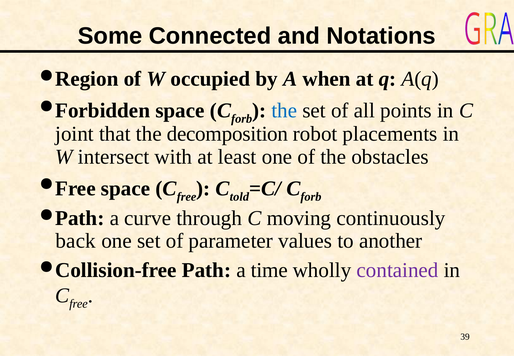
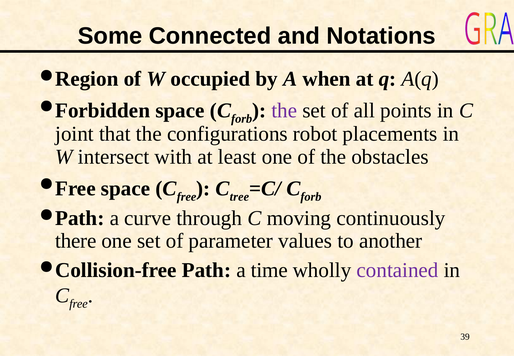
the colour: blue -> purple (284, 111)
decomposition: decomposition -> configurations (227, 134)
told: told -> tree (239, 197)
back: back -> there (76, 241)
